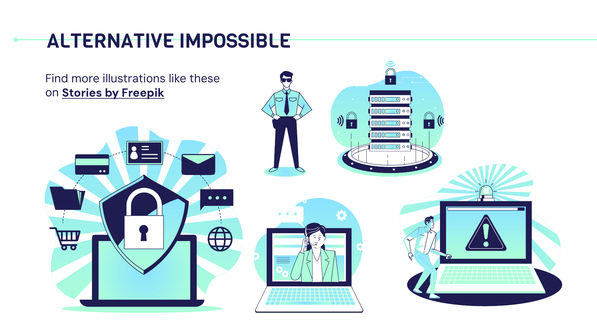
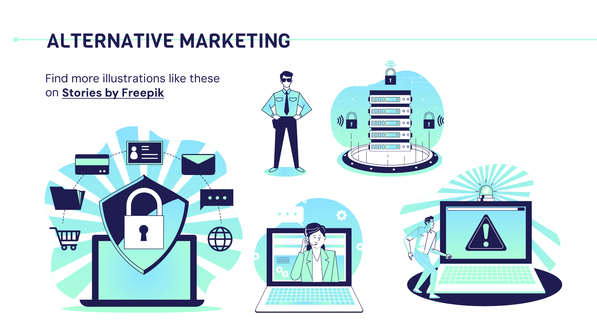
IMPOSSIBLE: IMPOSSIBLE -> MARKETING (235, 41)
